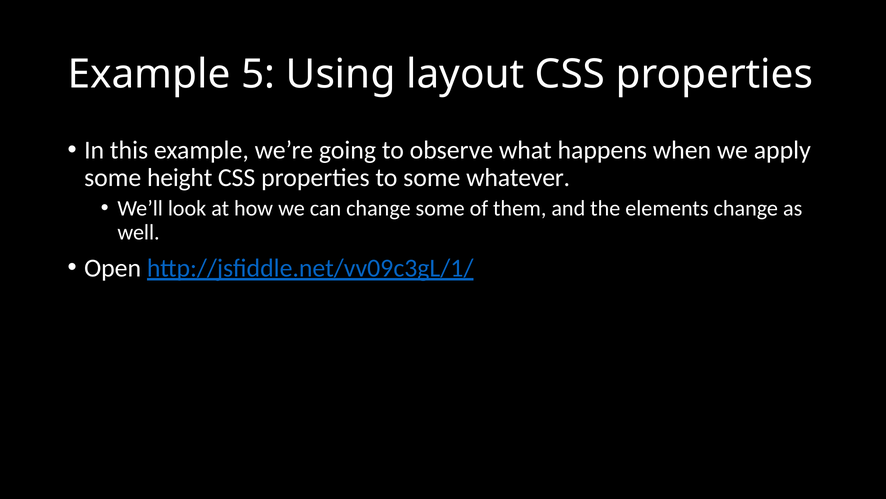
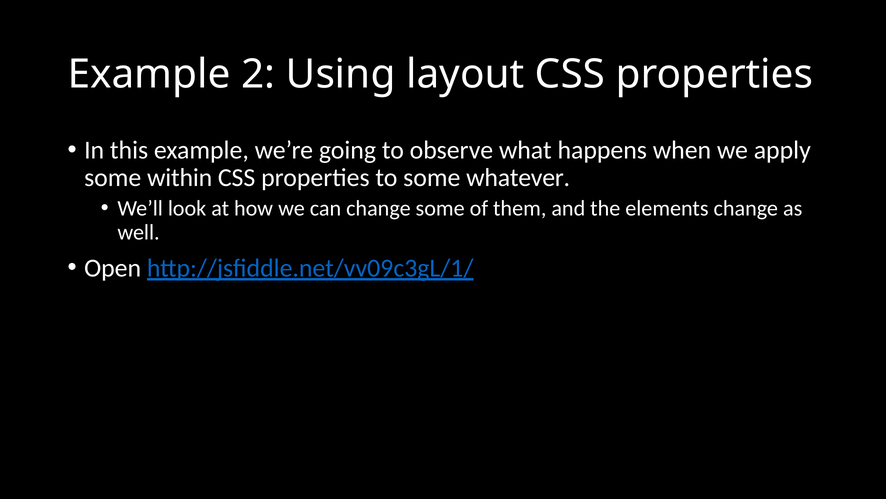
5: 5 -> 2 (258, 74)
height: height -> within (180, 178)
